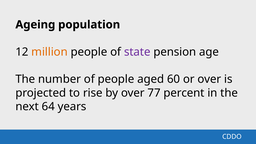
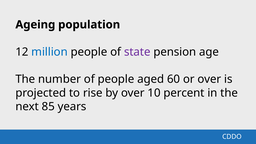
million colour: orange -> blue (50, 52)
77: 77 -> 10 (154, 93)
64: 64 -> 85 (48, 107)
